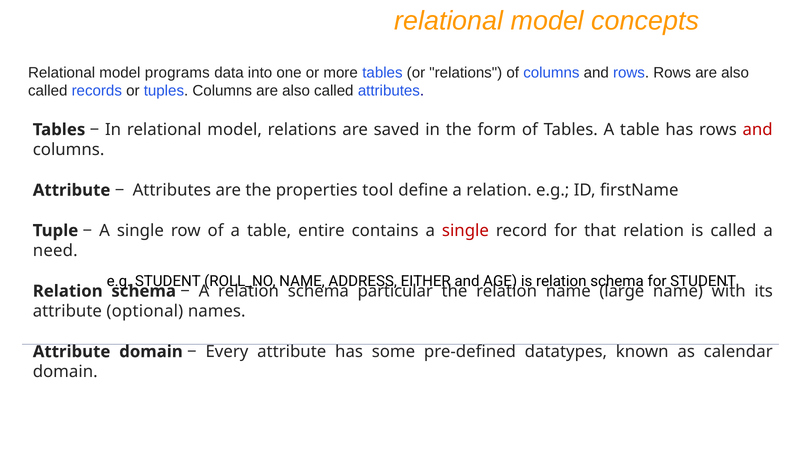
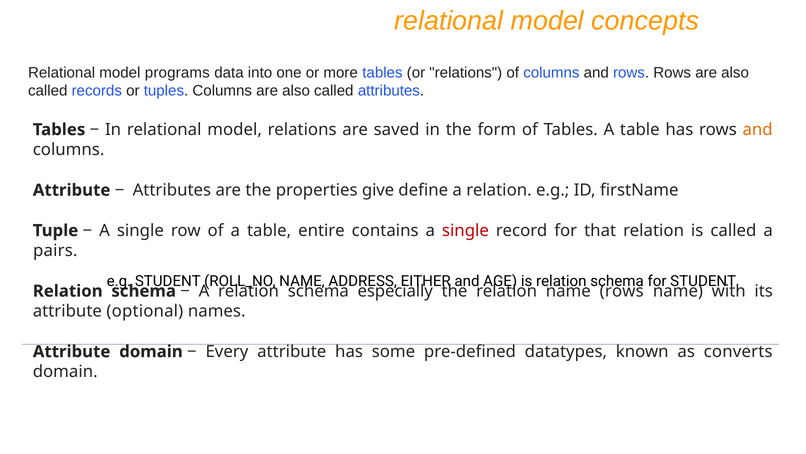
and colour: red -> orange (758, 129)
tool: tool -> give (378, 190)
need: need -> pairs (55, 250)
particular: particular -> especially (395, 291)
name large: large -> rows (622, 291)
calendar: calendar -> converts (738, 351)
